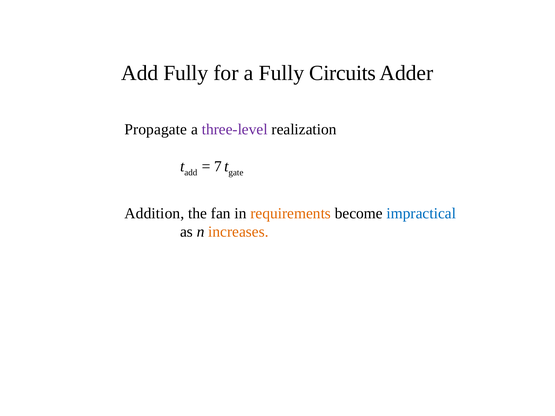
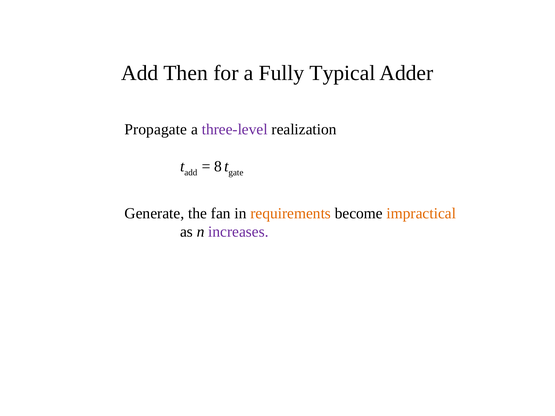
Add Fully: Fully -> Then (186, 73)
Circuits: Circuits -> Typical (342, 73)
7: 7 -> 8 (218, 167)
Addition: Addition -> Generate (154, 214)
impractical colour: blue -> orange (421, 214)
increases colour: orange -> purple (238, 232)
